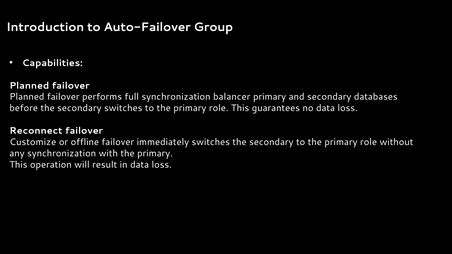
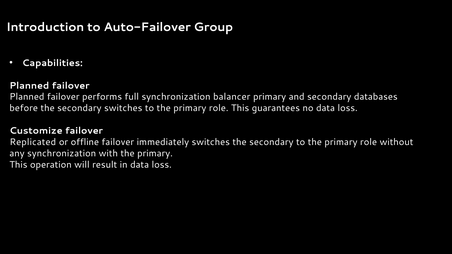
Reconnect: Reconnect -> Customize (36, 131)
Customize: Customize -> Replicated (33, 142)
